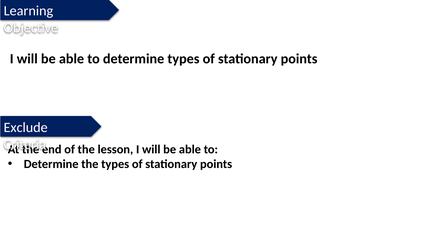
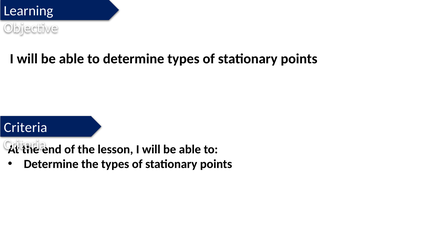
Exclude: Exclude -> Criteria (26, 127)
